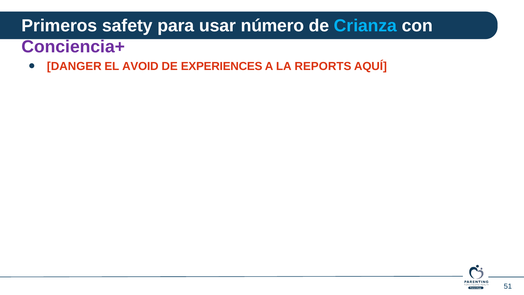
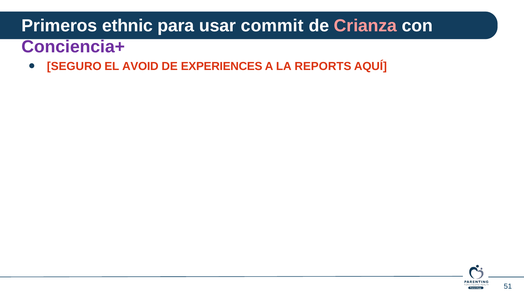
safety: safety -> ethnic (127, 26)
número: número -> commit (272, 26)
Crianza colour: light blue -> pink (366, 26)
DANGER: DANGER -> SEGURO (74, 66)
